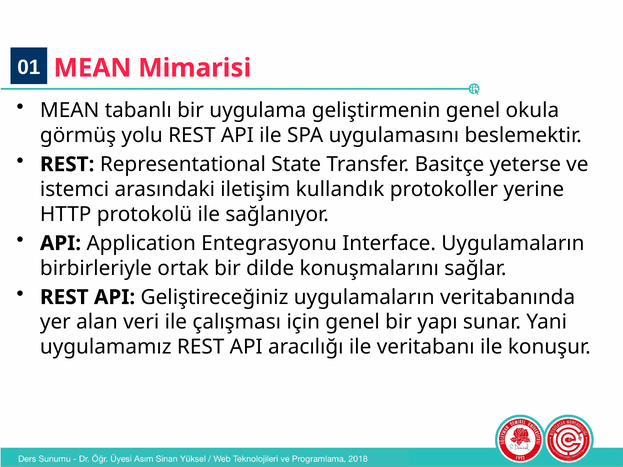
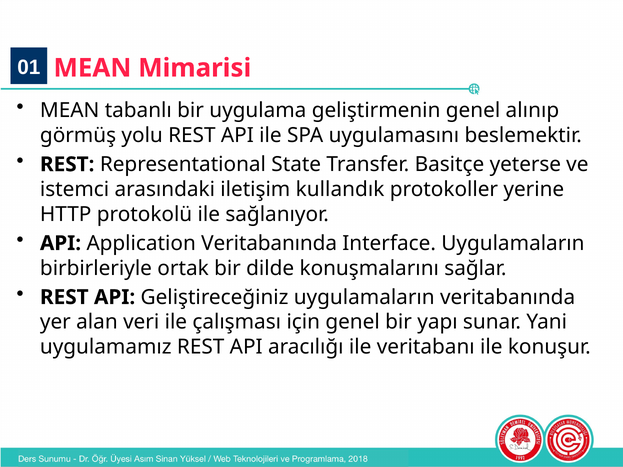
okula: okula -> alınıp (532, 110)
Application Entegrasyonu: Entegrasyonu -> Veritabanında (269, 243)
